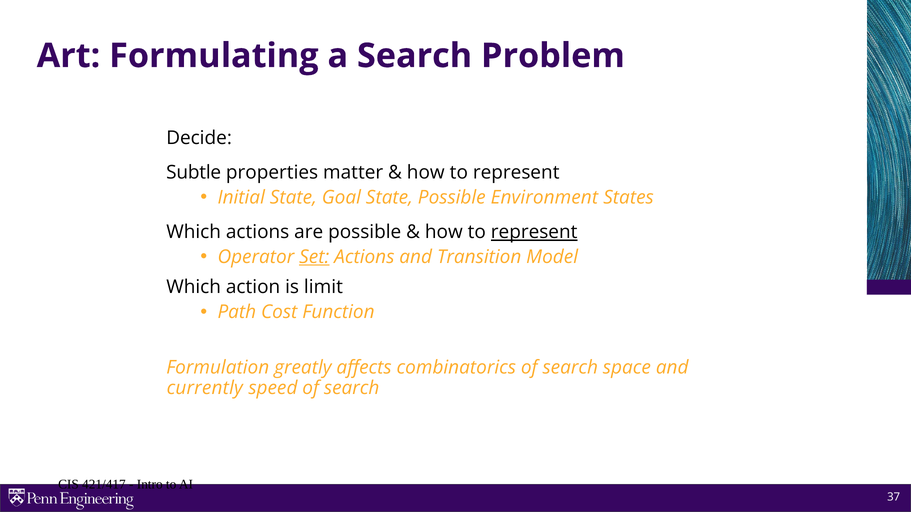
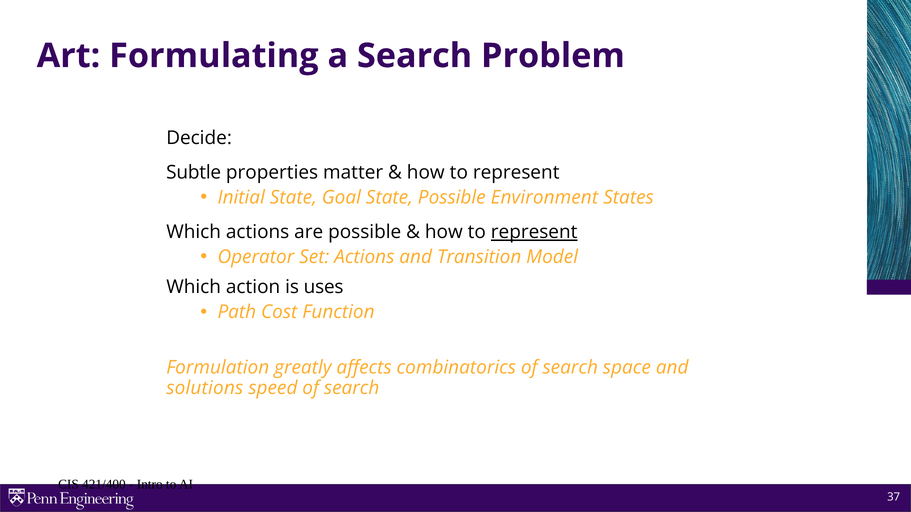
Set underline: present -> none (314, 257)
limit: limit -> uses (324, 287)
currently: currently -> solutions (205, 388)
421/417: 421/417 -> 421/400 (104, 485)
